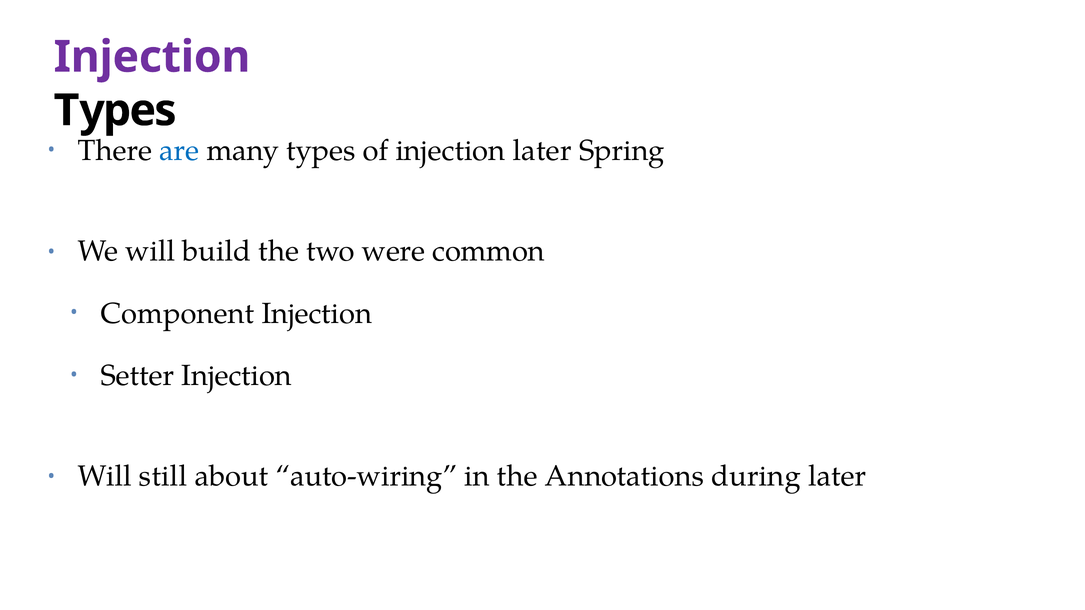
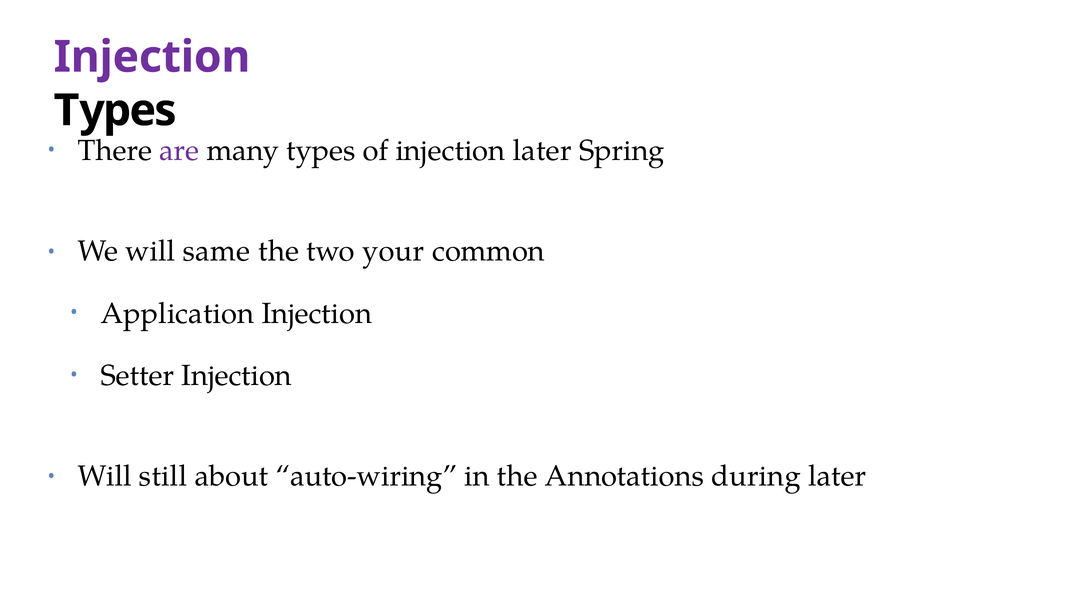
are colour: blue -> purple (179, 151)
build: build -> same (216, 251)
were: were -> your (393, 251)
Component: Component -> Application (177, 314)
